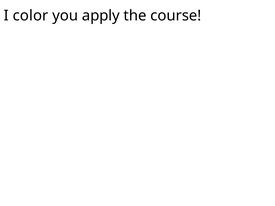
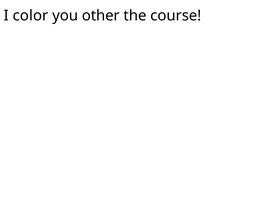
apply: apply -> other (101, 16)
